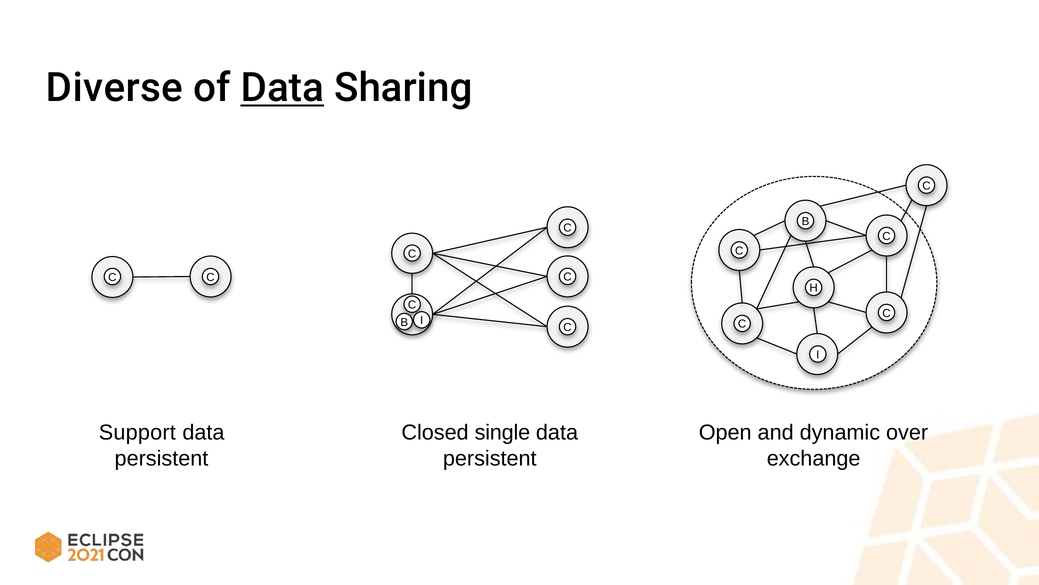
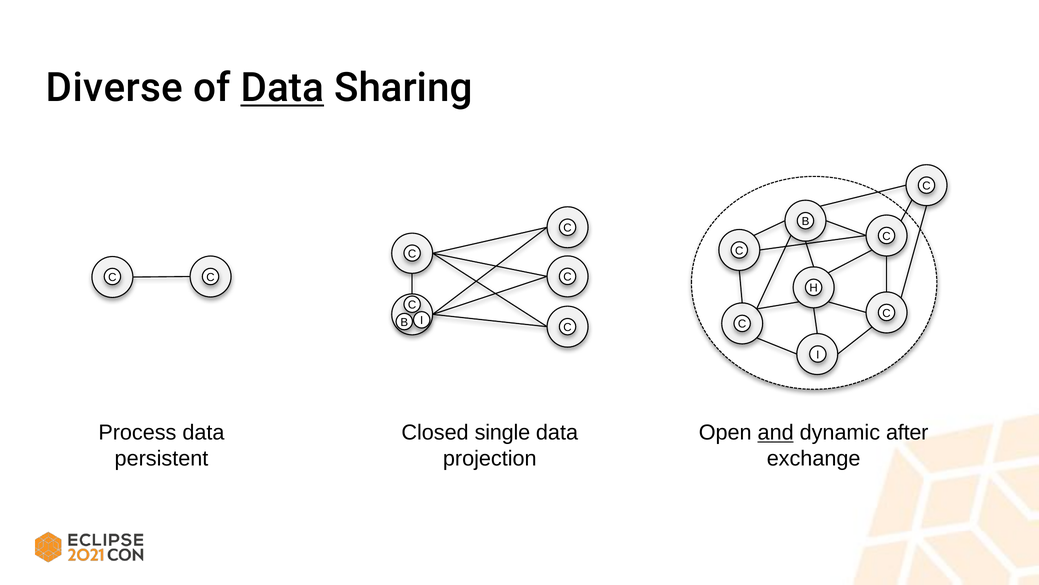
Support: Support -> Process (137, 432)
and underline: none -> present (776, 432)
over: over -> after (907, 432)
persistent: persistent -> projection (490, 458)
